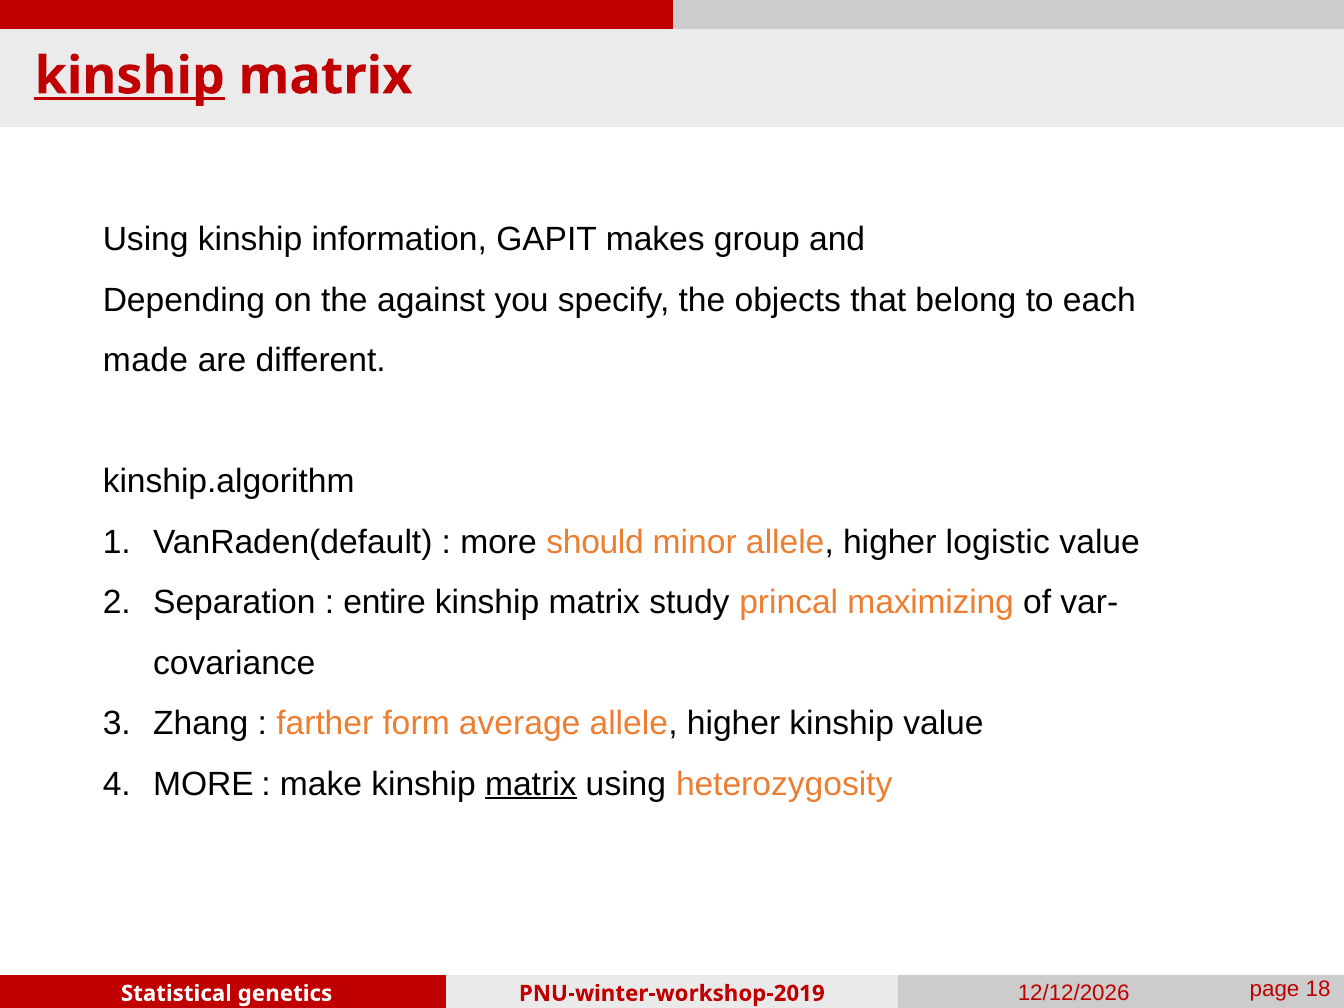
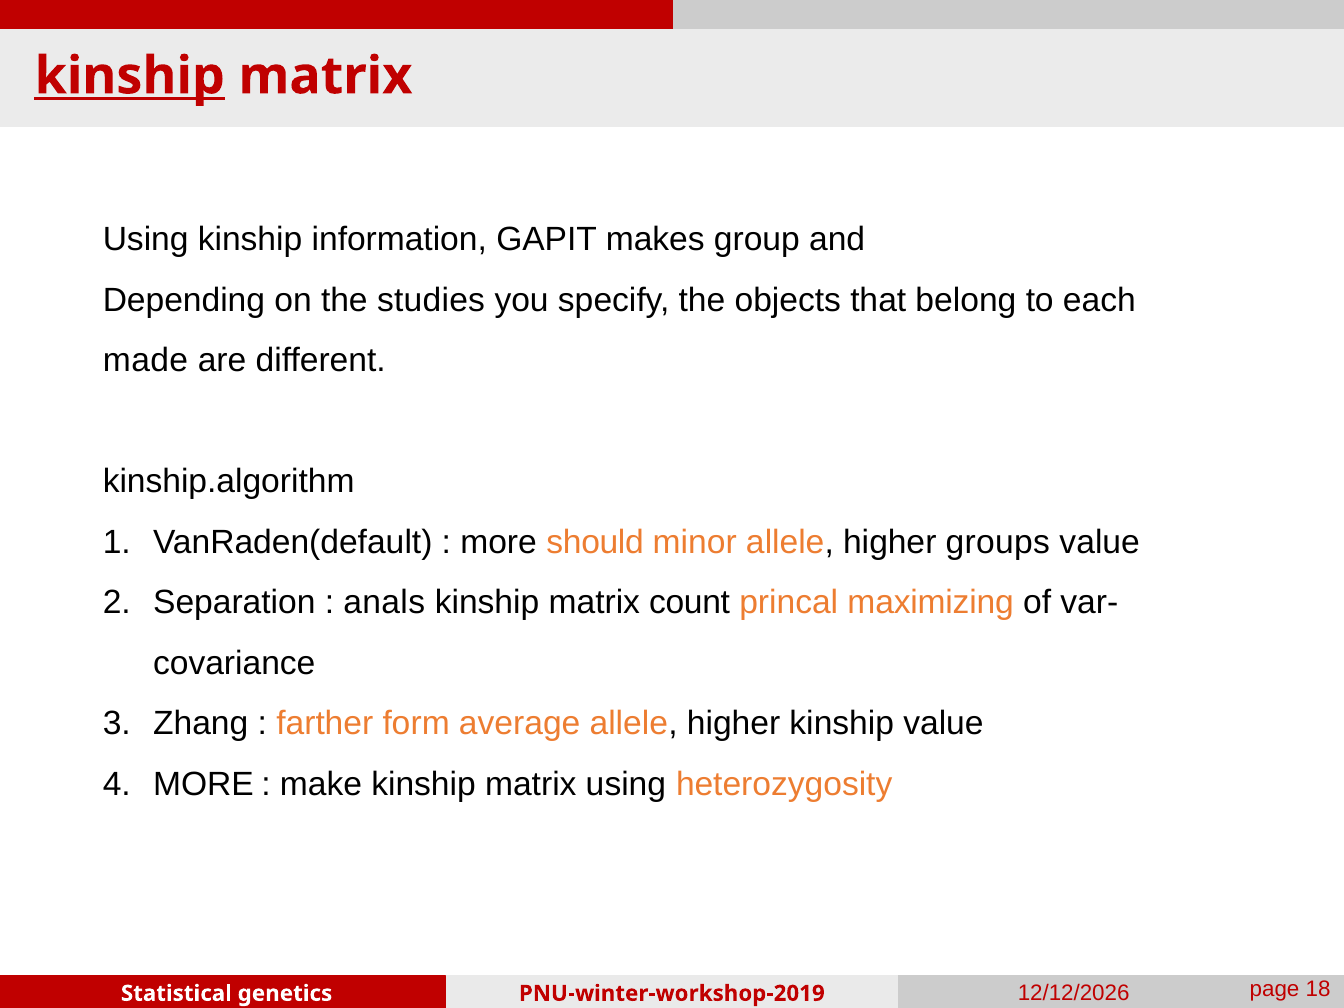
against: against -> studies (431, 300)
logistic: logistic -> groups (998, 542)
entire: entire -> anals (384, 602)
study: study -> count (690, 602)
matrix underline: present -> none (531, 784)
